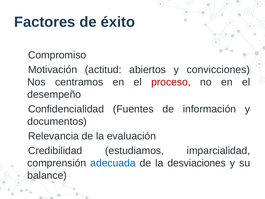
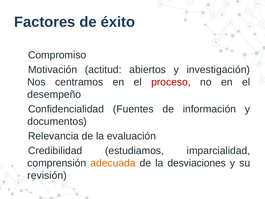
convicciones: convicciones -> investigación (218, 70)
adecuada colour: blue -> orange (113, 163)
balance: balance -> revisión (47, 175)
